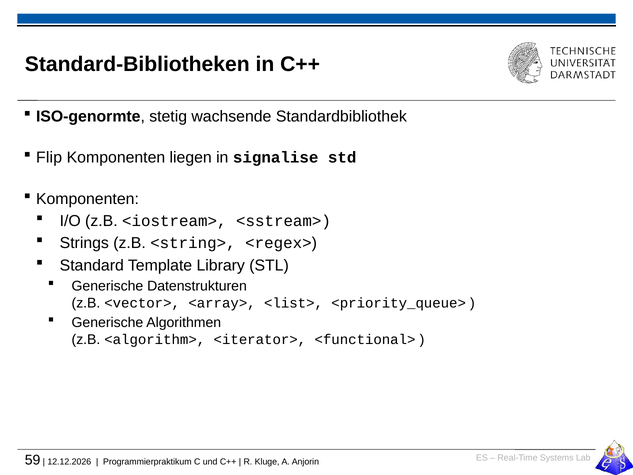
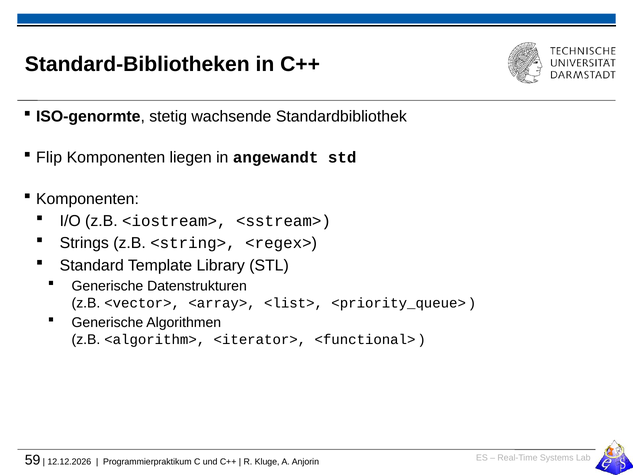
signalise: signalise -> angewandt (276, 158)
